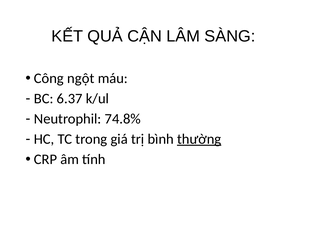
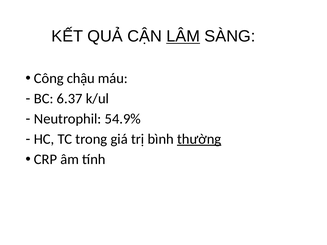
LÂM underline: none -> present (183, 36)
ngột: ngột -> chậu (81, 78)
74.8%: 74.8% -> 54.9% (123, 119)
